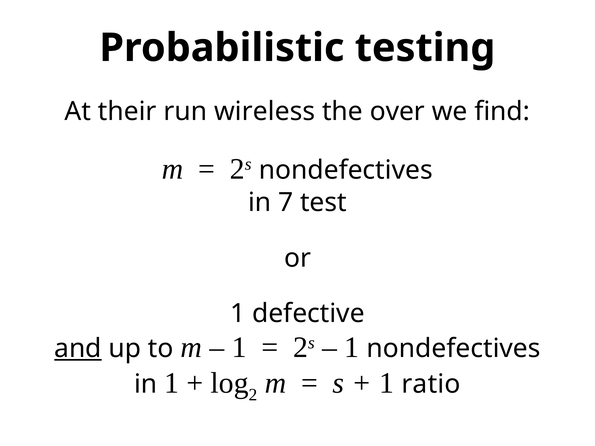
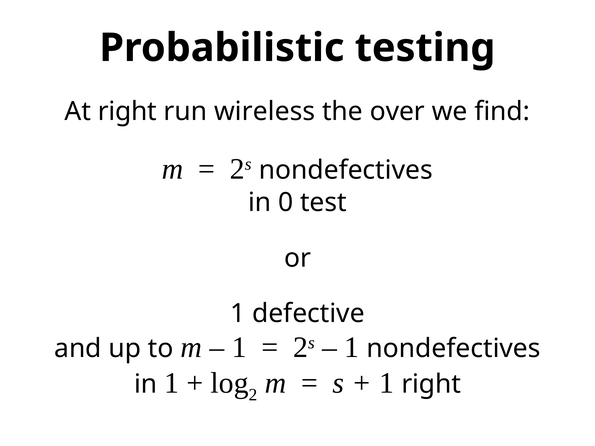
At their: their -> right (127, 111)
7: 7 -> 0 (286, 203)
and underline: present -> none (78, 349)
1 ratio: ratio -> right (431, 384)
